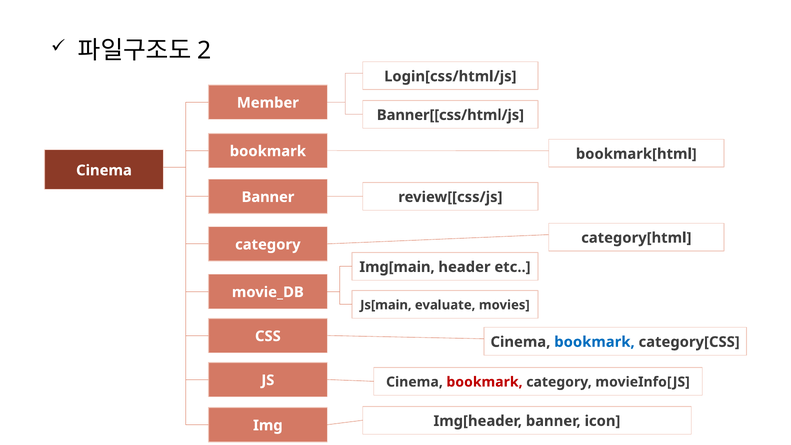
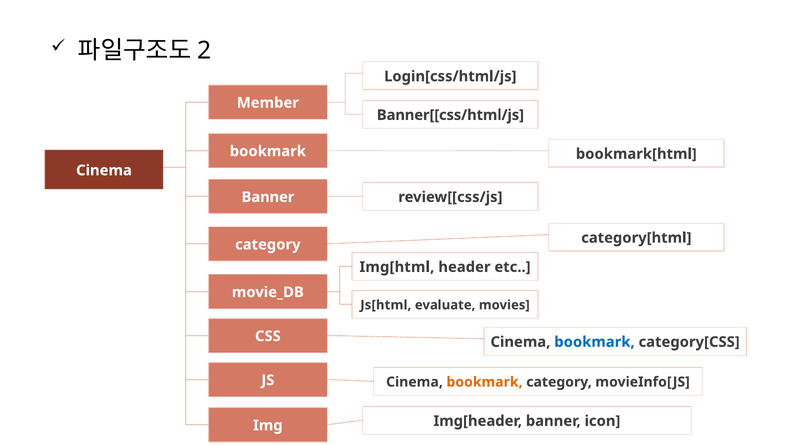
Img[main: Img[main -> Img[html (397, 267)
Js[main: Js[main -> Js[html (386, 305)
bookmark colour: red -> orange (485, 382)
